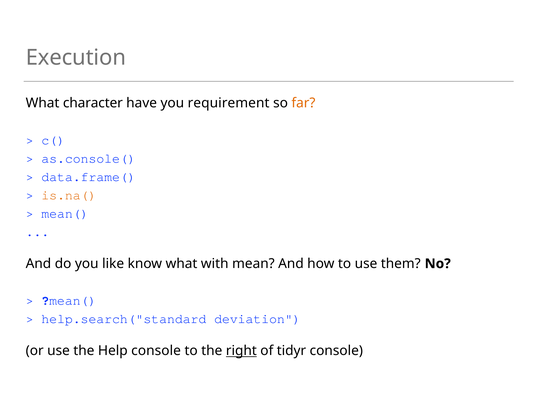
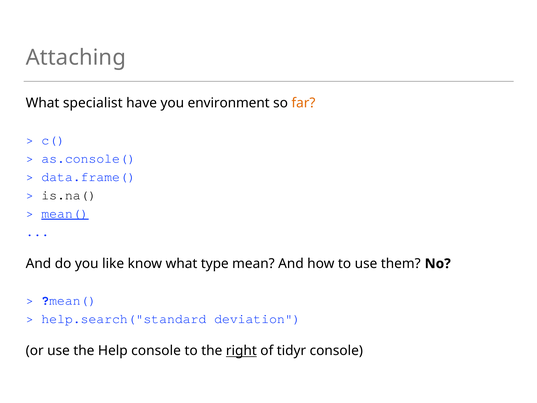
Execution: Execution -> Attaching (76, 58)
character: character -> specialist (93, 103)
requirement: requirement -> environment (229, 103)
is.na( colour: orange -> black (69, 195)
mean( underline: none -> present (65, 213)
with: with -> type (215, 263)
